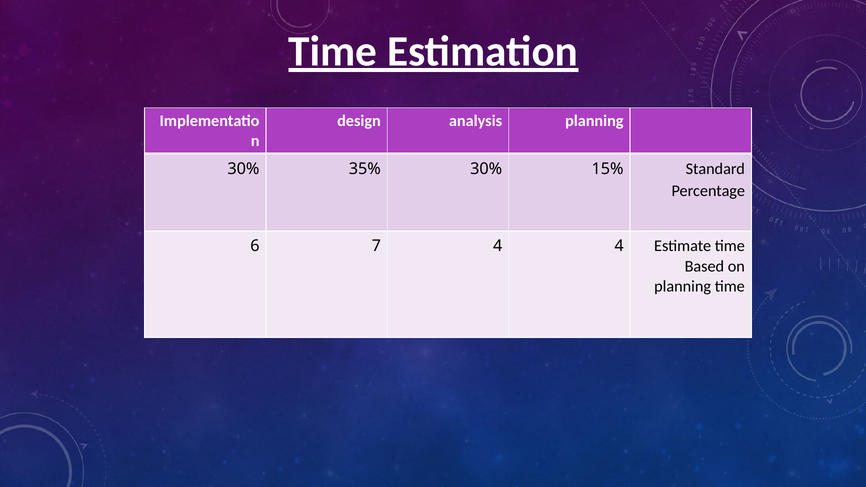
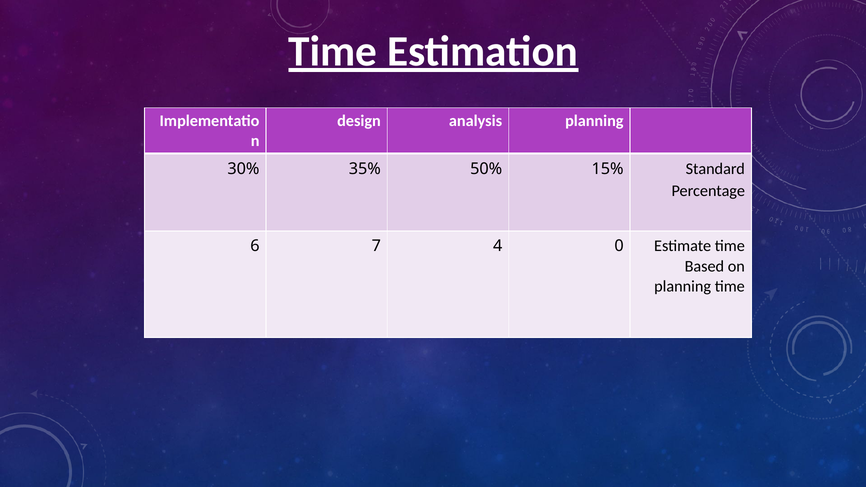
35% 30%: 30% -> 50% (486, 169)
4 4: 4 -> 0 (619, 246)
